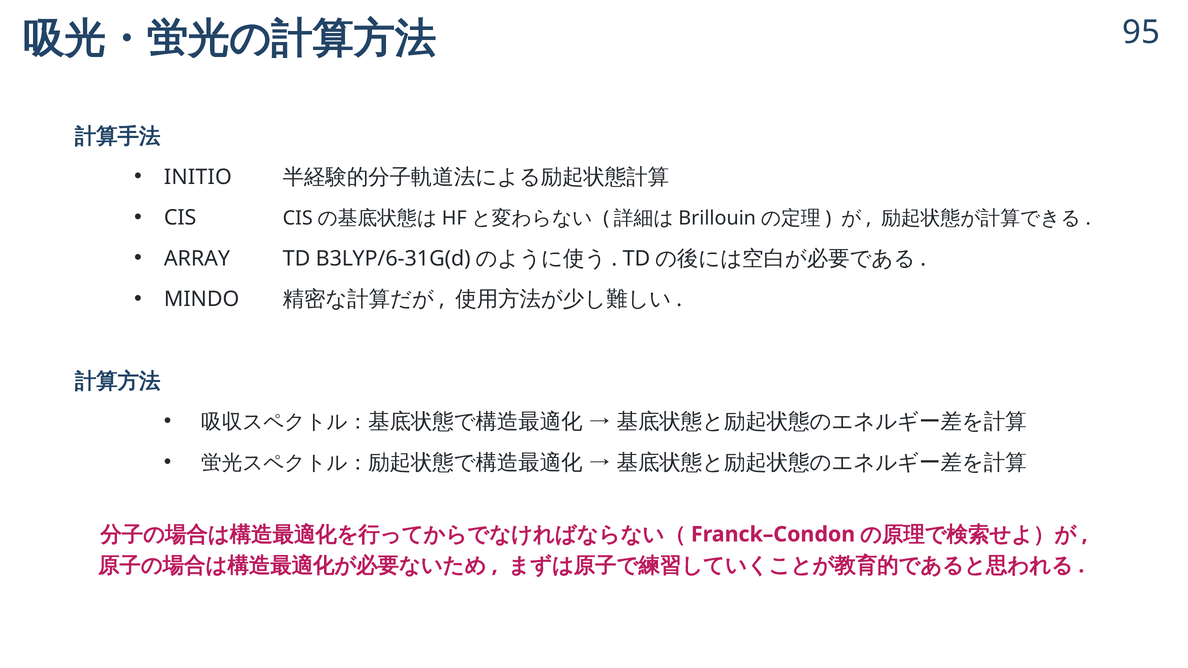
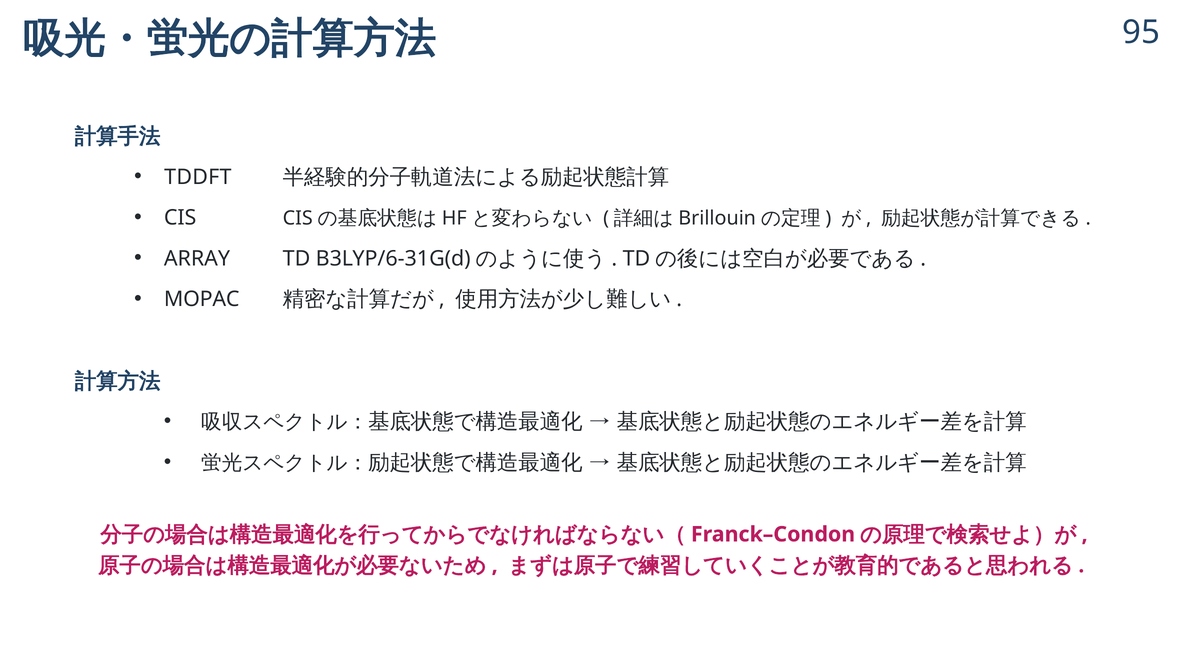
INITIO: INITIO -> TDDFT (198, 177)
MINDO: MINDO -> MOPAC (202, 300)
